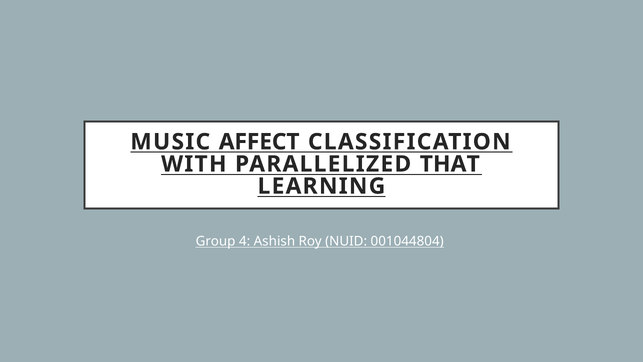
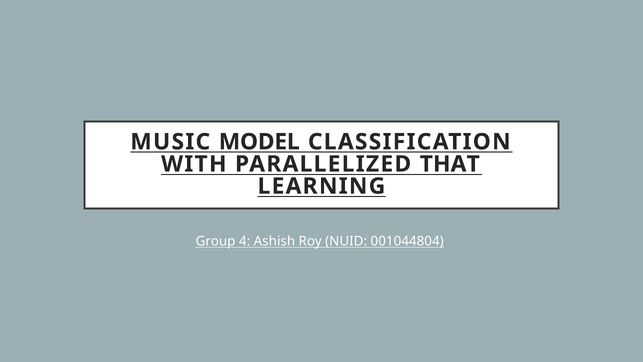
AFFECT: AFFECT -> MODEL (259, 142)
